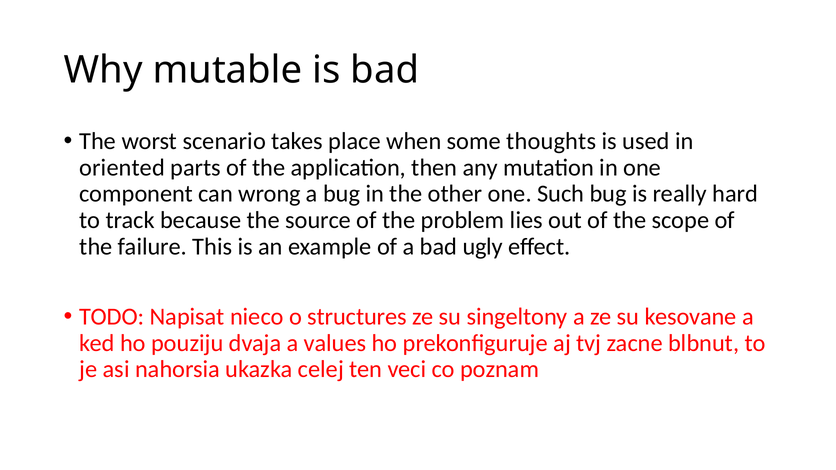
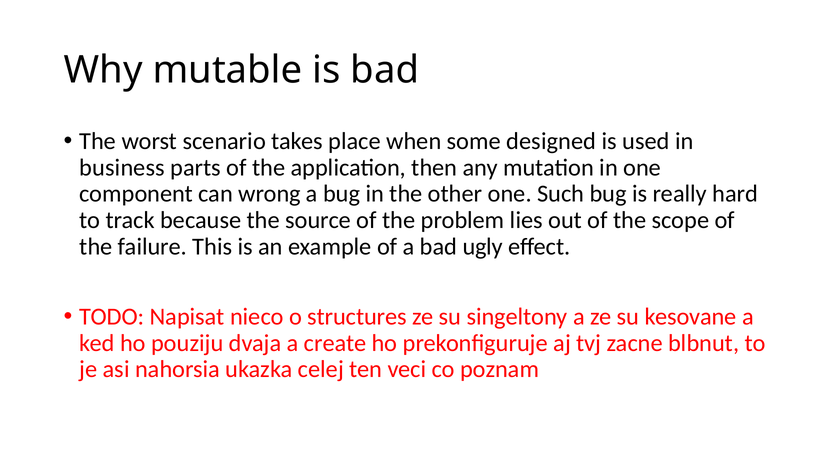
thoughts: thoughts -> designed (551, 141)
oriented: oriented -> business (122, 168)
values: values -> create (335, 343)
